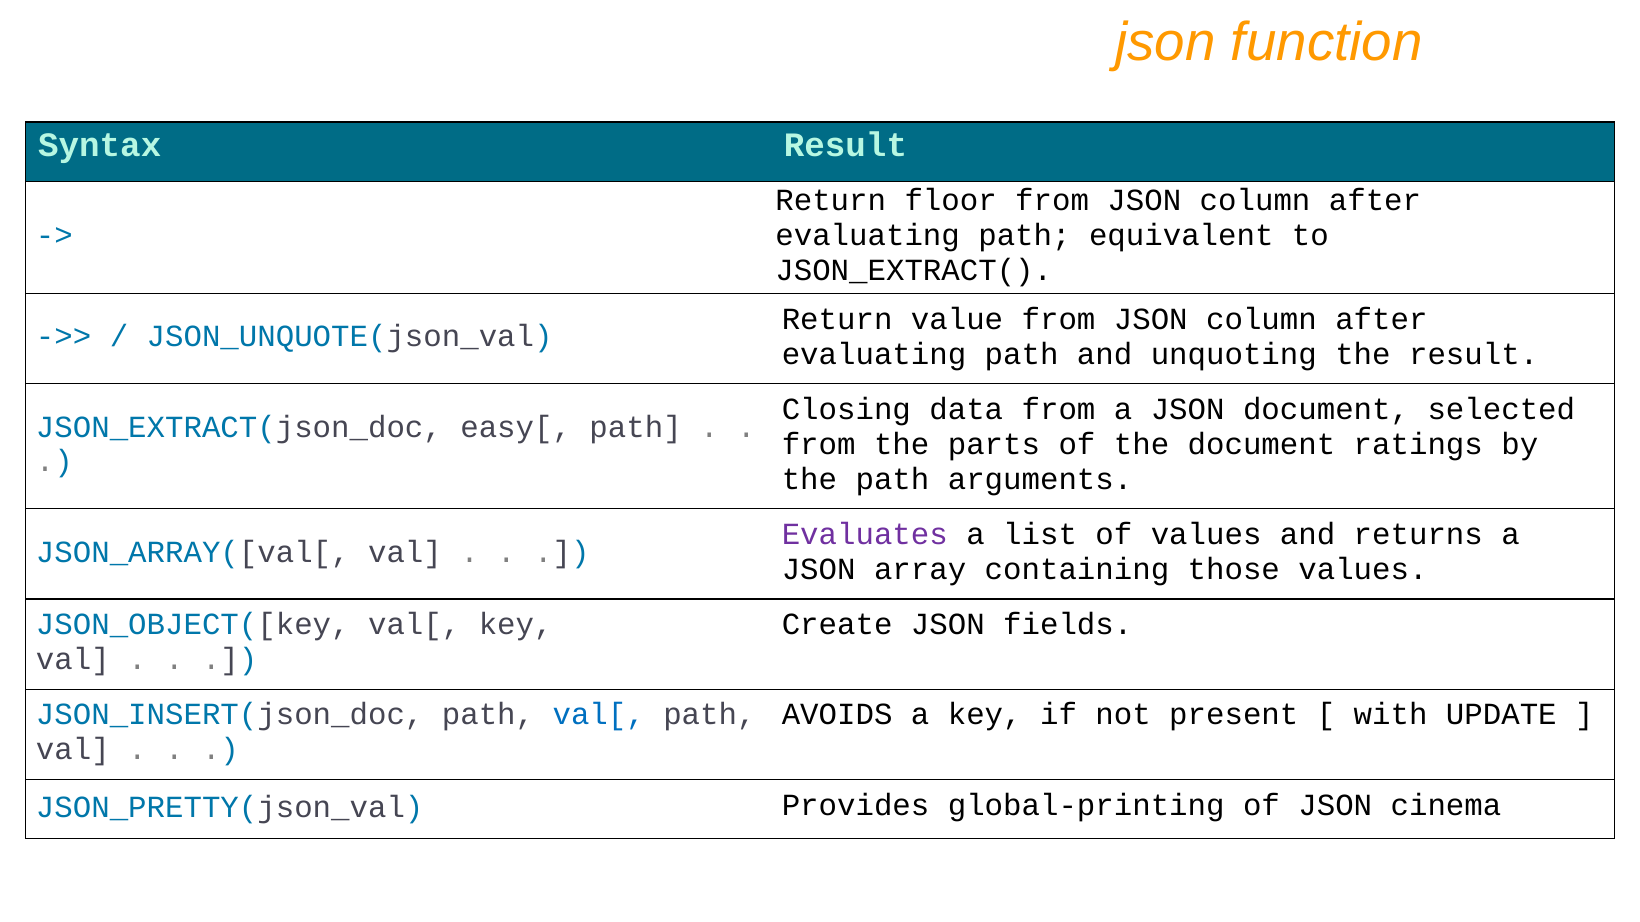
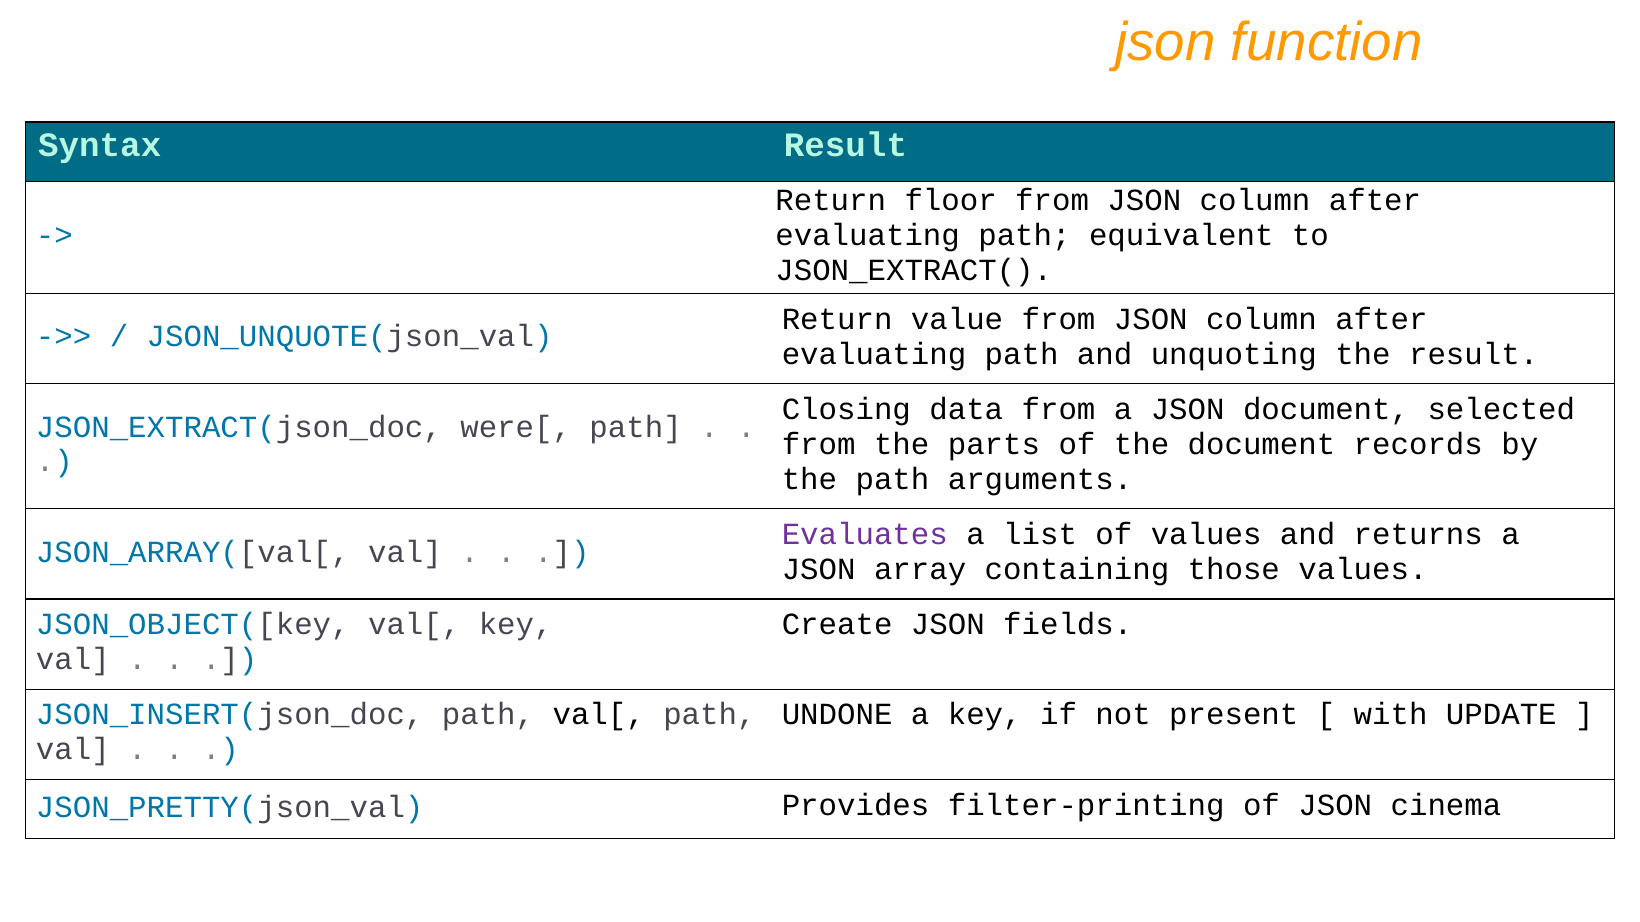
easy[: easy[ -> were[ (516, 427)
ratings: ratings -> records (1418, 445)
val[ colour: blue -> black (599, 715)
AVOIDS: AVOIDS -> UNDONE (837, 715)
global-printing: global-printing -> filter-printing (1086, 805)
